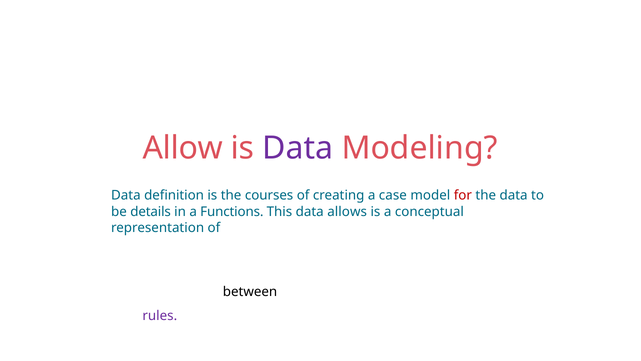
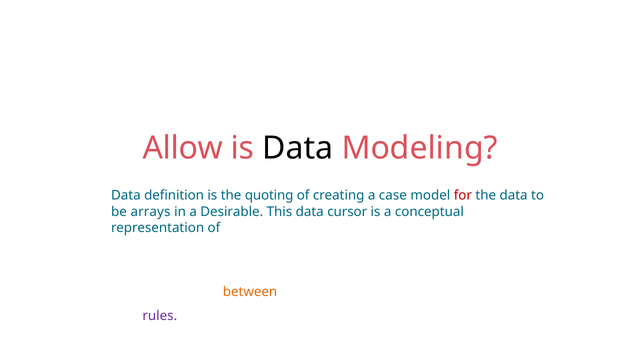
Data colour: purple -> black (298, 148)
courses: courses -> quoting (269, 195)
details: details -> arrays (150, 211)
Functions: Functions -> Desirable (232, 211)
allows: allows -> cursor (347, 211)
between colour: black -> orange (250, 291)
